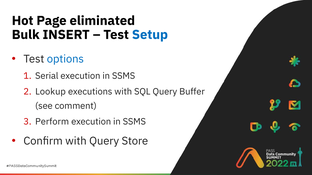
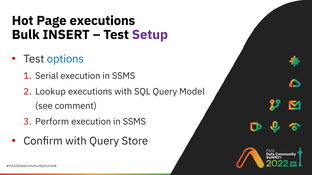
Page eliminated: eliminated -> executions (102, 21)
Setup colour: blue -> purple (150, 35)
Buffer: Buffer -> Model (192, 92)
